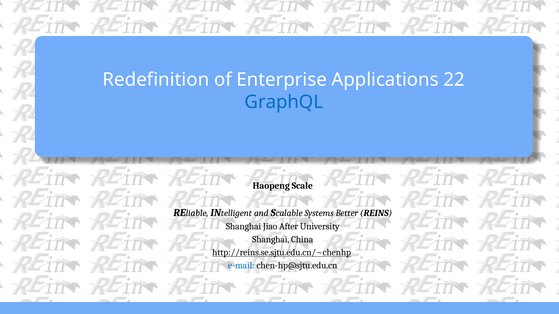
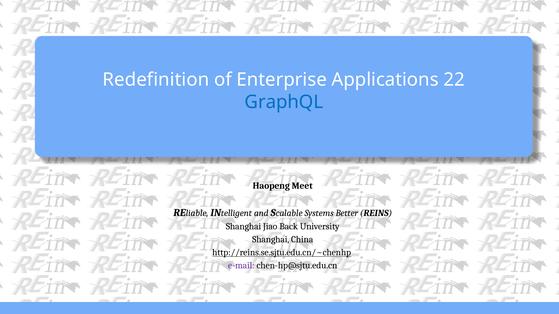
Scale: Scale -> Meet (302, 186)
After: After -> Back (289, 227)
e-mail colour: blue -> purple (241, 266)
